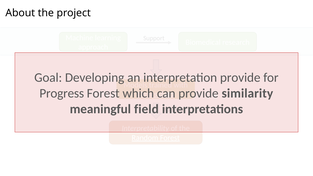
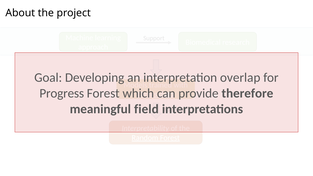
provide: provide -> overlap (240, 78)
similarity: similarity -> therefore (247, 93)
